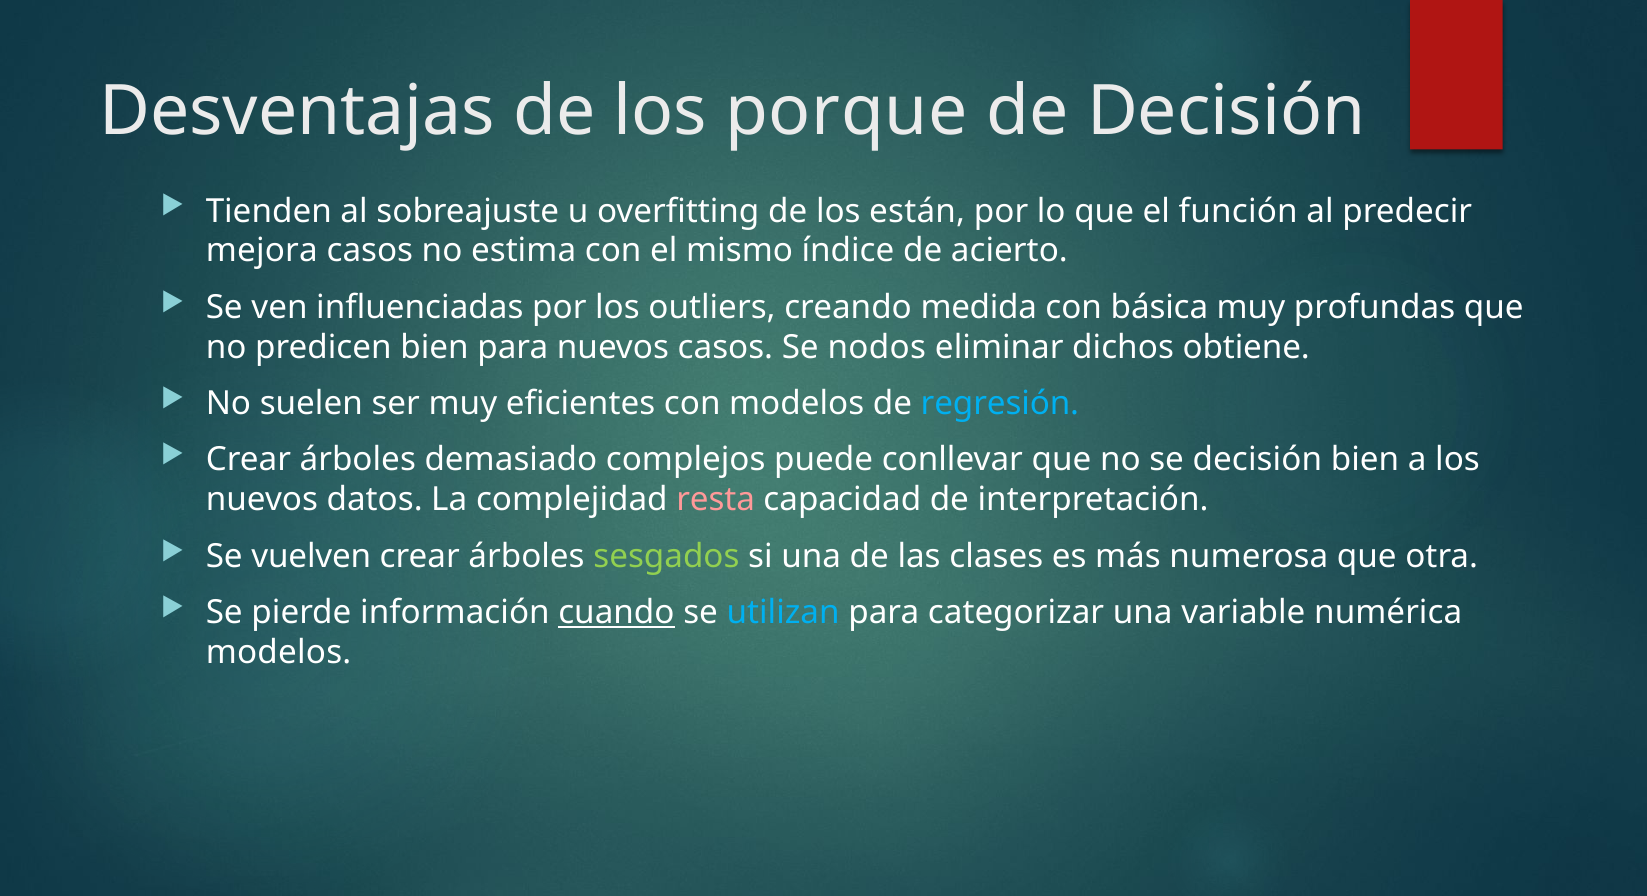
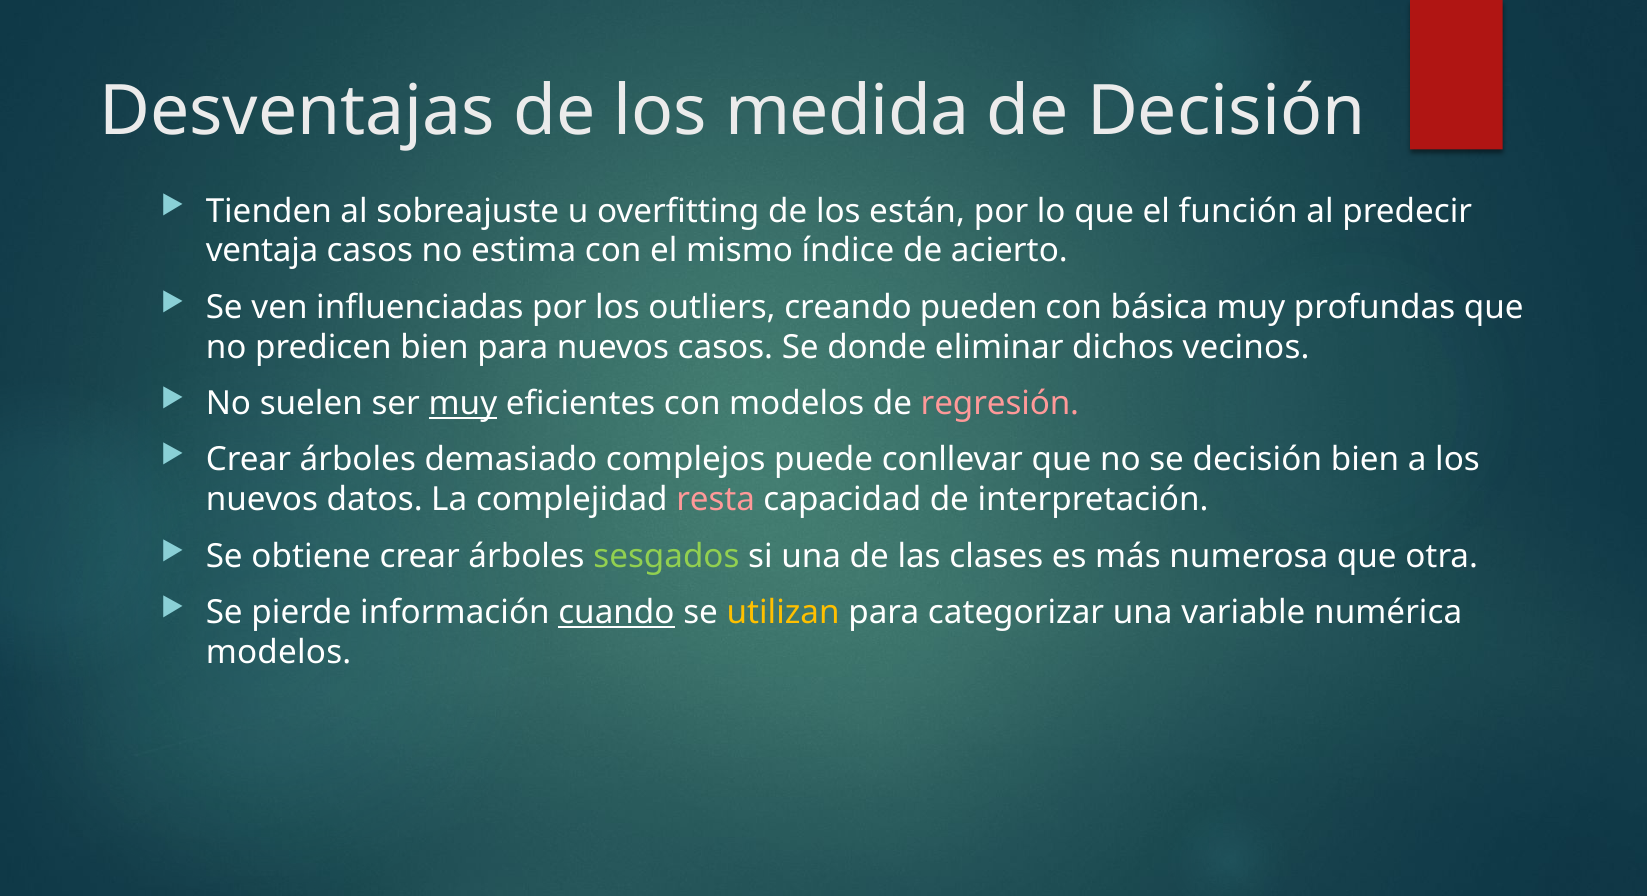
porque: porque -> medida (847, 112)
mejora: mejora -> ventaja (262, 251)
medida: medida -> pueden (979, 307)
nodos: nodos -> donde (877, 347)
obtiene: obtiene -> vecinos (1246, 347)
muy underline: none -> present (463, 404)
regresión colour: light blue -> pink (1000, 404)
vuelven: vuelven -> obtiene (311, 557)
utilizan colour: light blue -> yellow (783, 613)
